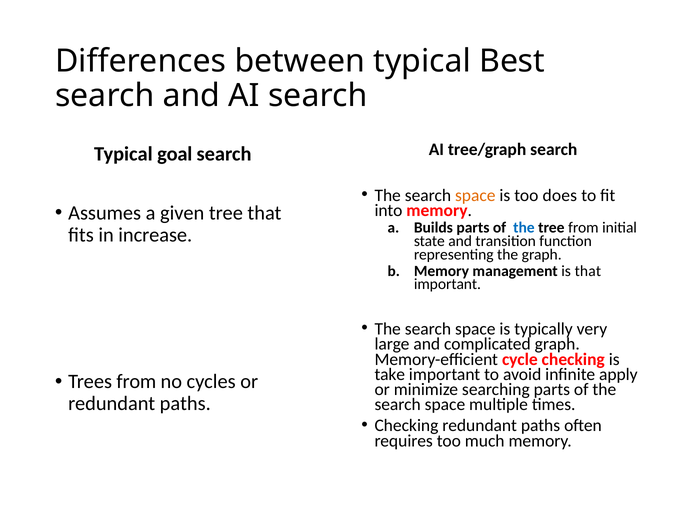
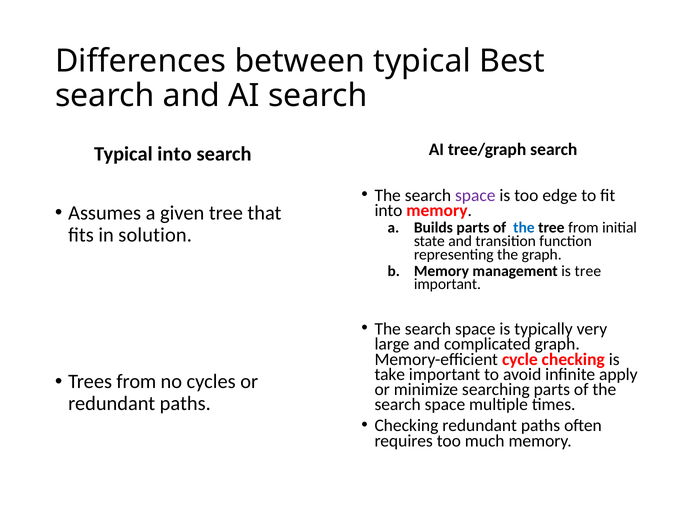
Typical goal: goal -> into (175, 154)
space colour: orange -> purple (475, 195)
does: does -> edge (560, 195)
increase: increase -> solution (155, 235)
is that: that -> tree (588, 271)
